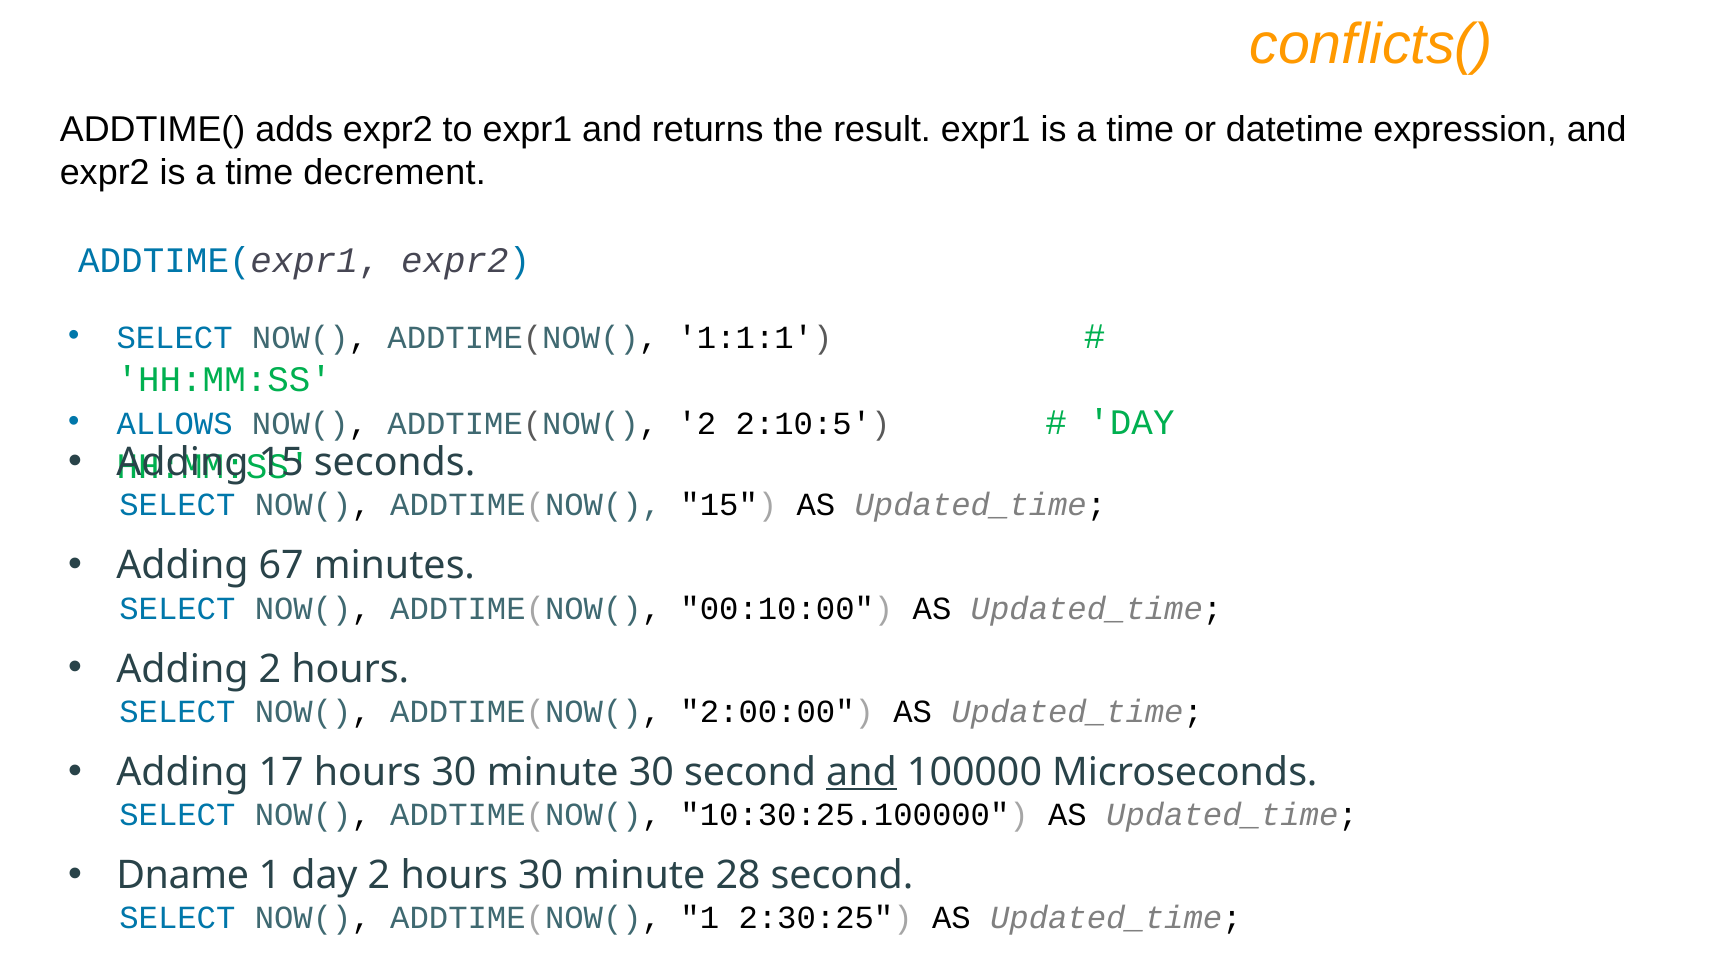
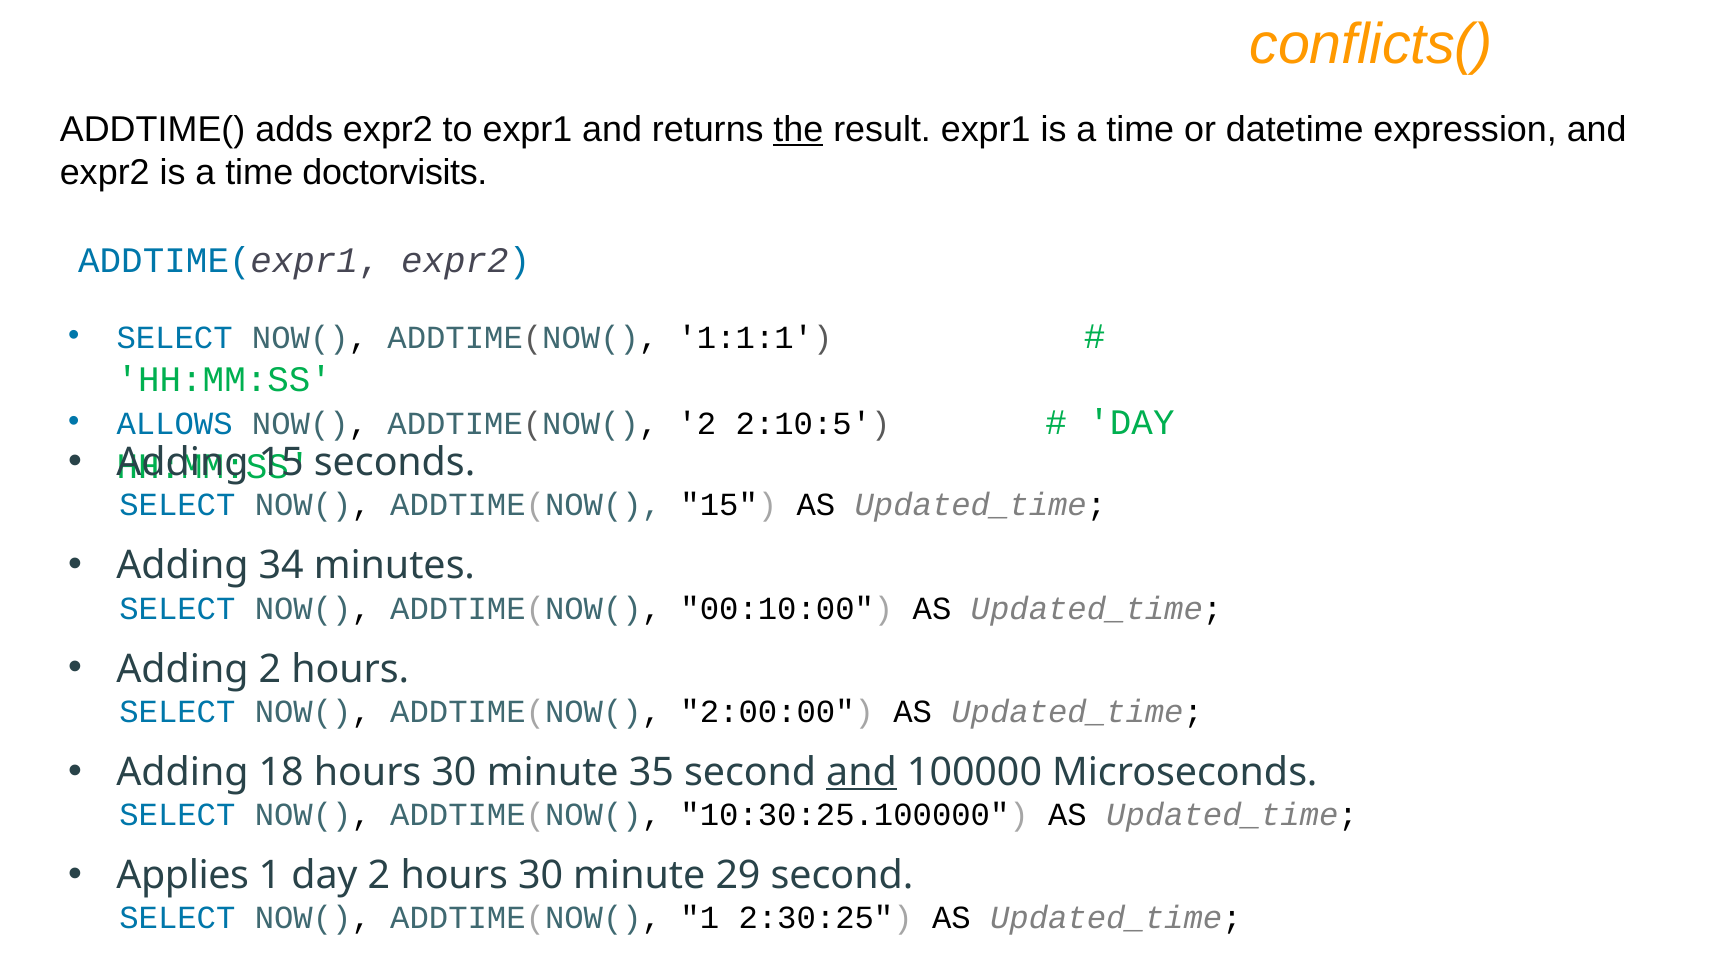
the underline: none -> present (798, 129)
decrement: decrement -> doctorvisits (395, 172)
67: 67 -> 34 (281, 566)
17: 17 -> 18 (281, 772)
minute 30: 30 -> 35 (651, 772)
Dname: Dname -> Applies (183, 875)
28: 28 -> 29 (738, 875)
